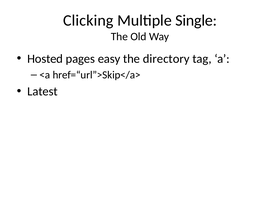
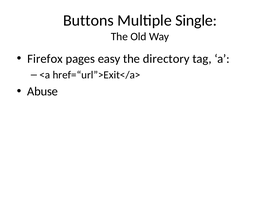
Clicking: Clicking -> Buttons (88, 20)
Hosted: Hosted -> Firefox (45, 59)
href=“url”>Skip</a>: href=“url”>Skip</a> -> href=“url”>Exit</a> (97, 75)
Latest: Latest -> Abuse (43, 91)
